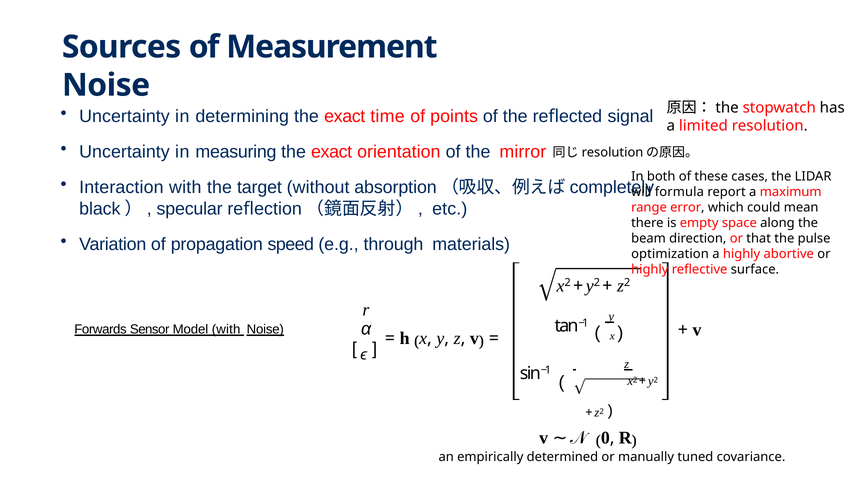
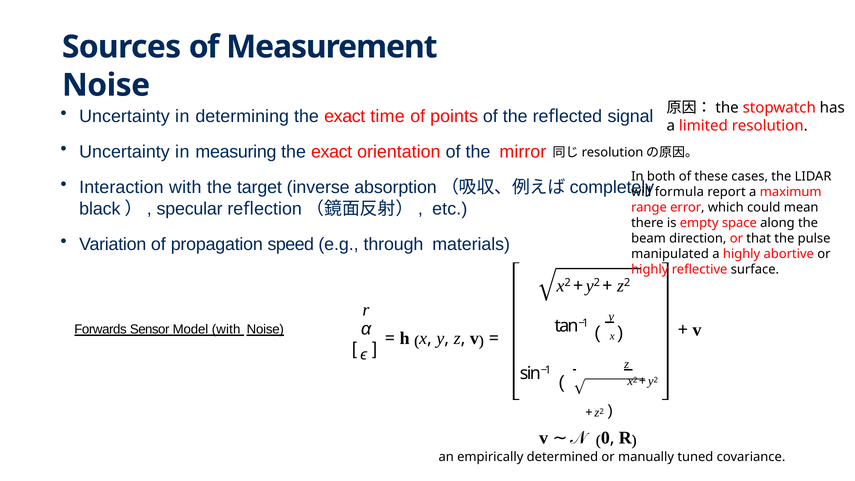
without: without -> inverse (318, 187)
optimization: optimization -> manipulated (670, 254)
